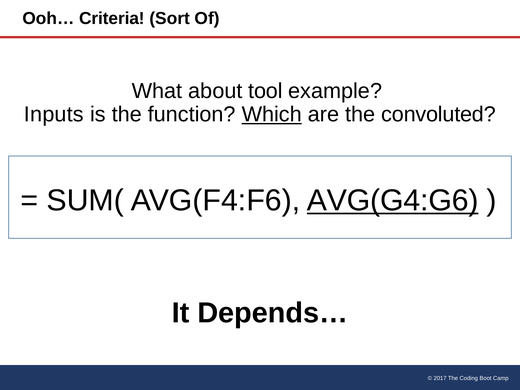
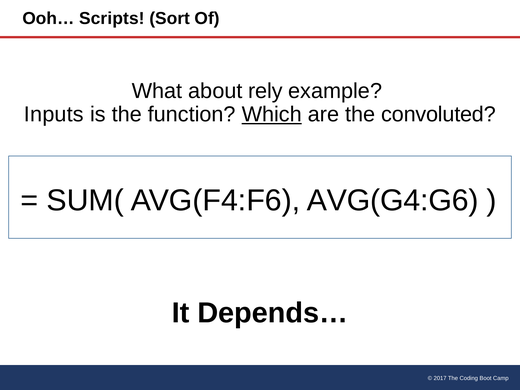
Criteria: Criteria -> Scripts (112, 18)
tool: tool -> rely (265, 91)
AVG(G4:G6 underline: present -> none (393, 201)
